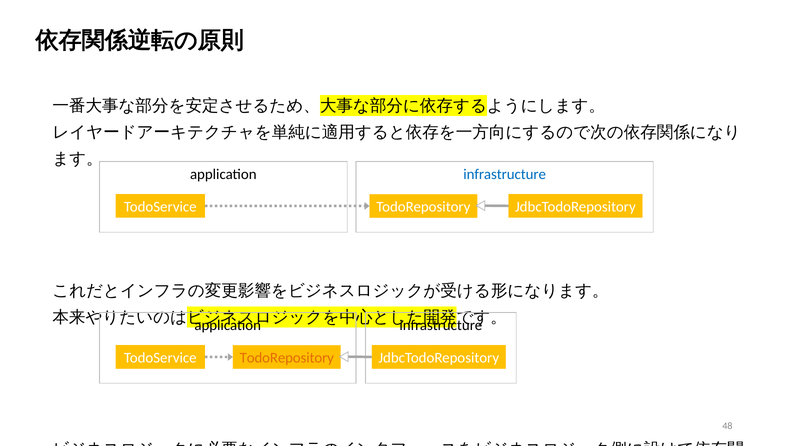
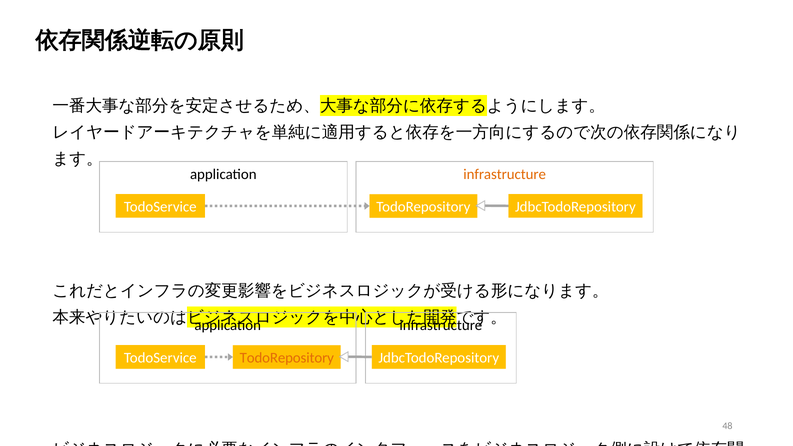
infrastructure colour: blue -> orange (505, 174)
